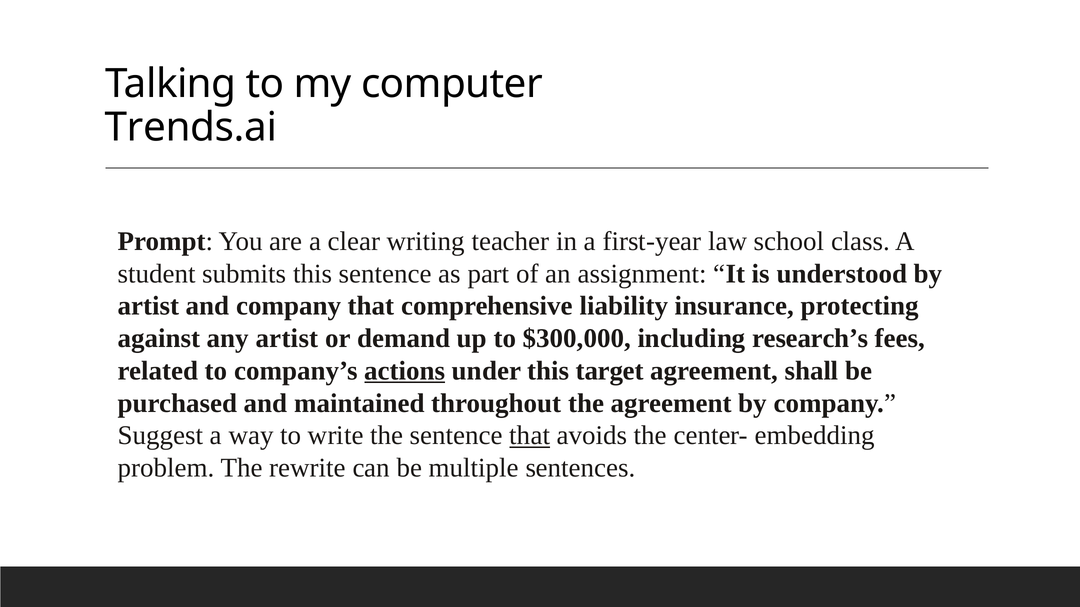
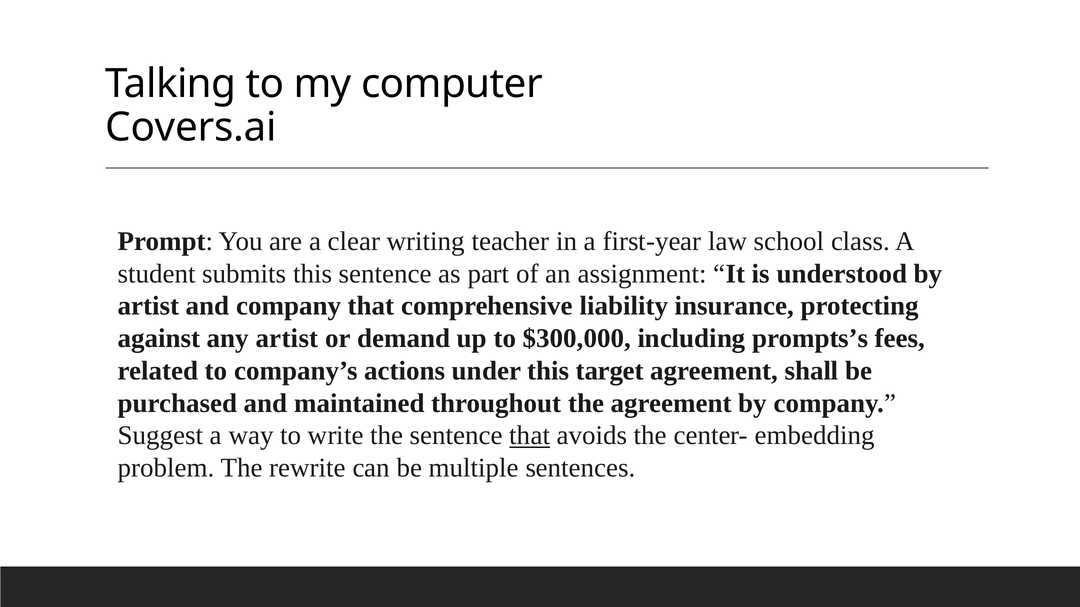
Trends.ai: Trends.ai -> Covers.ai (191, 128)
research’s: research’s -> prompts’s (810, 339)
actions underline: present -> none (405, 371)
